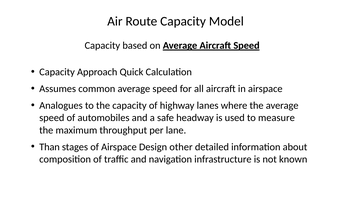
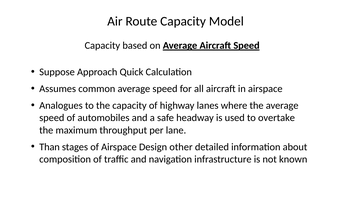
Capacity: Capacity -> Suppose (57, 72)
measure: measure -> overtake (276, 118)
